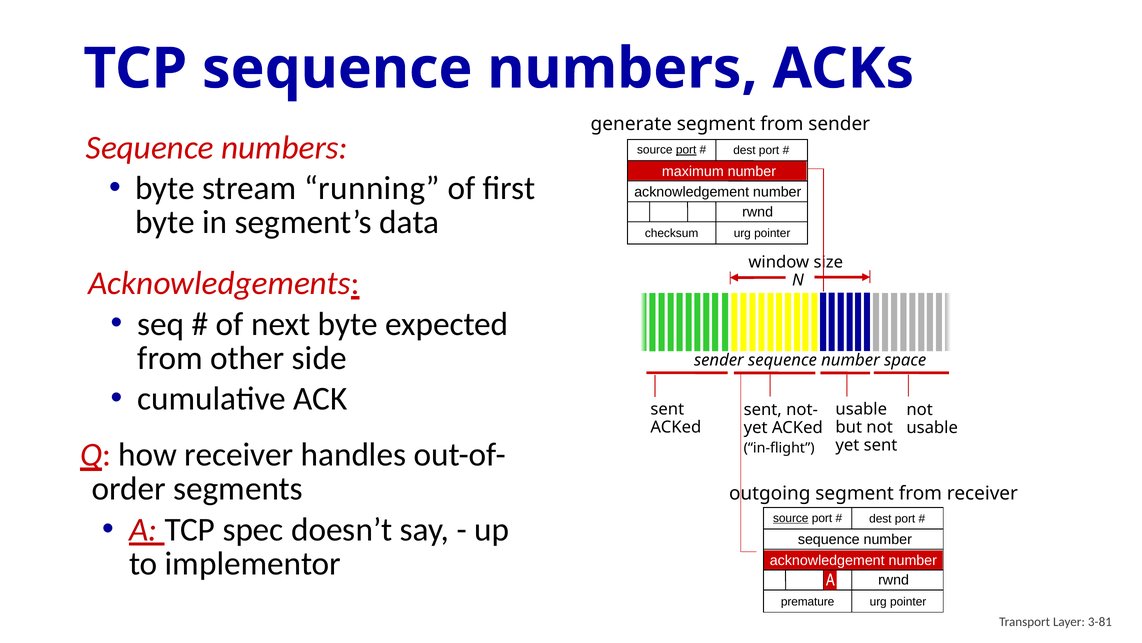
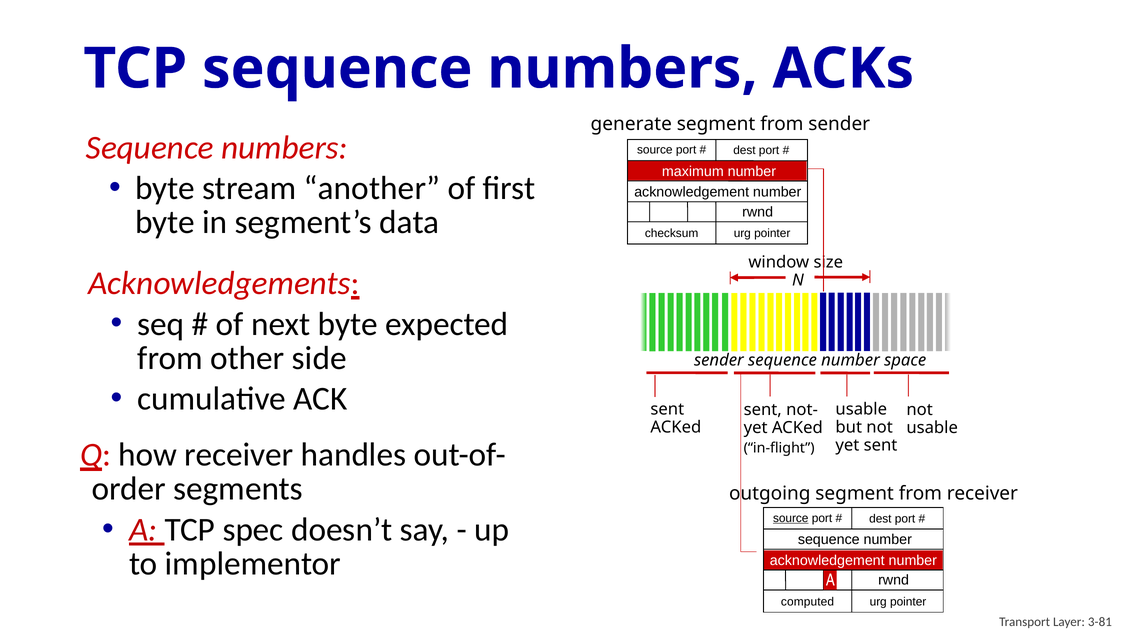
port underline: present -> none (686, 150)
running: running -> another (372, 188)
premature: premature -> computed (807, 601)
